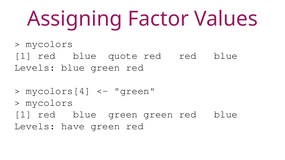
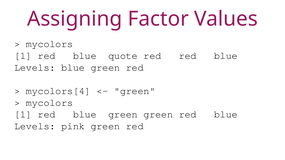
have: have -> pink (73, 126)
